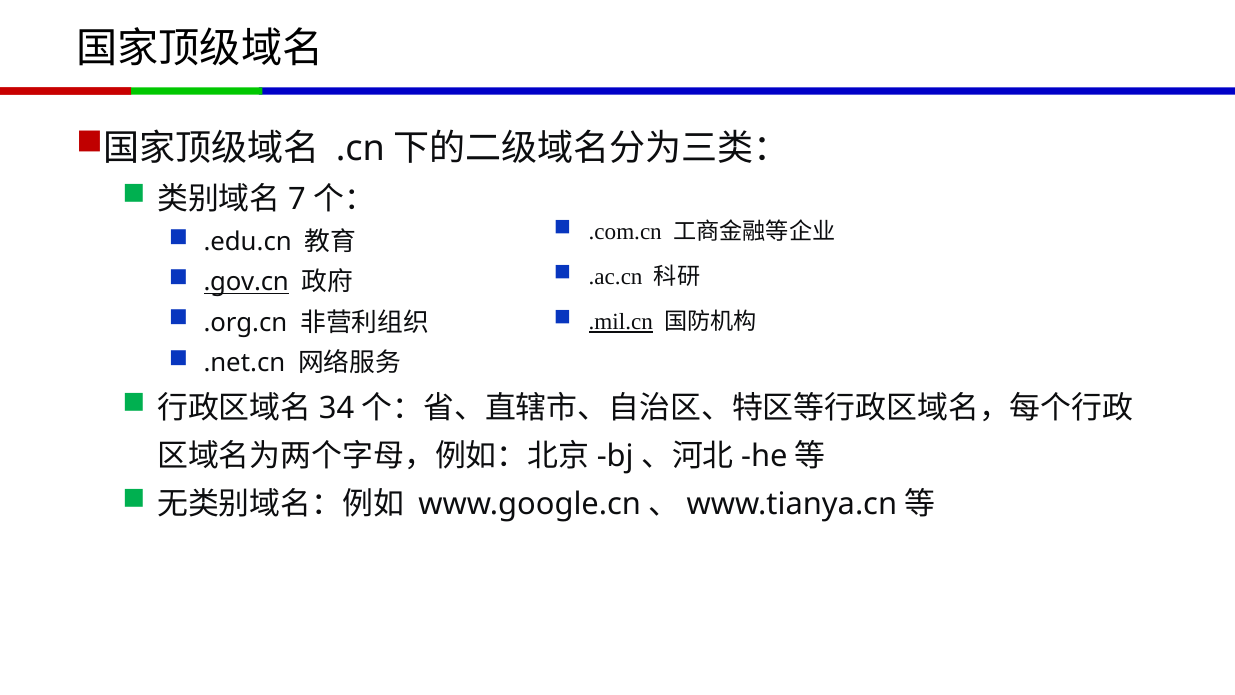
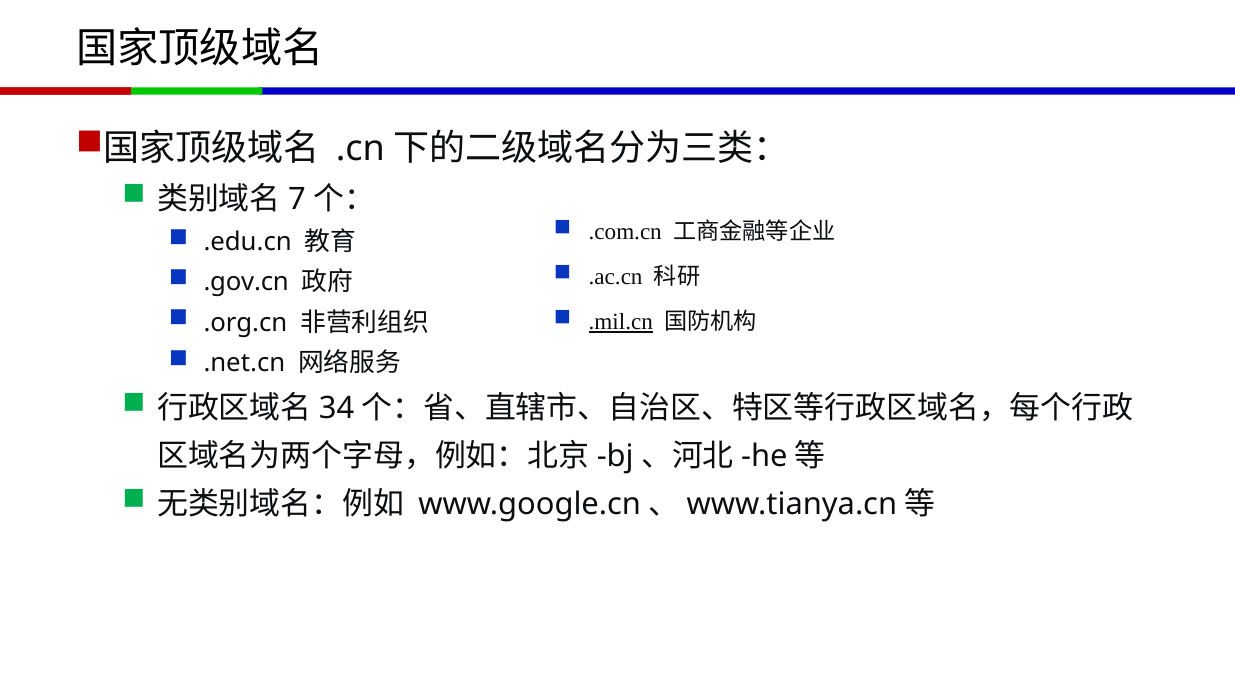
.gov.cn underline: present -> none (246, 282)
